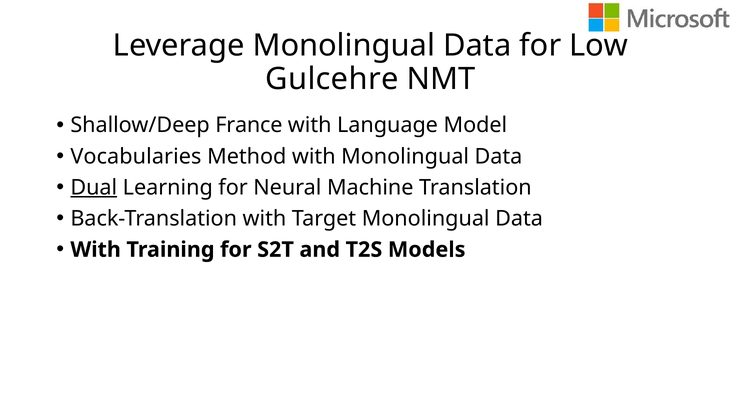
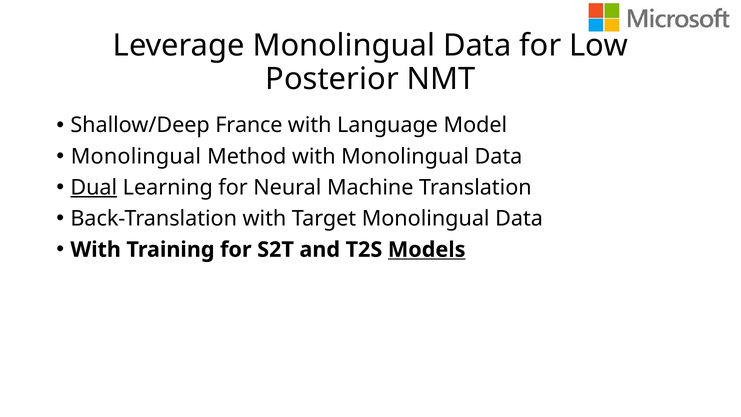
Gulcehre: Gulcehre -> Posterior (332, 79)
Vocabularies: Vocabularies -> Monolingual (136, 156)
Models underline: none -> present (427, 250)
